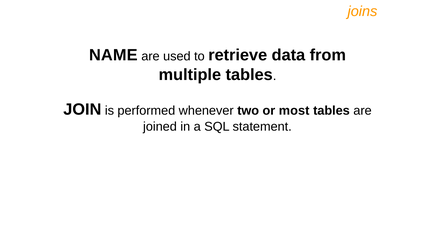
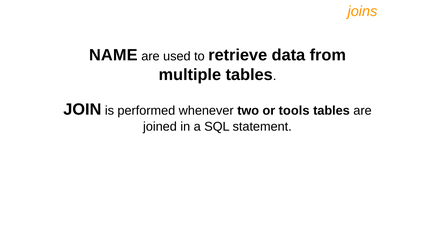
most: most -> tools (294, 111)
